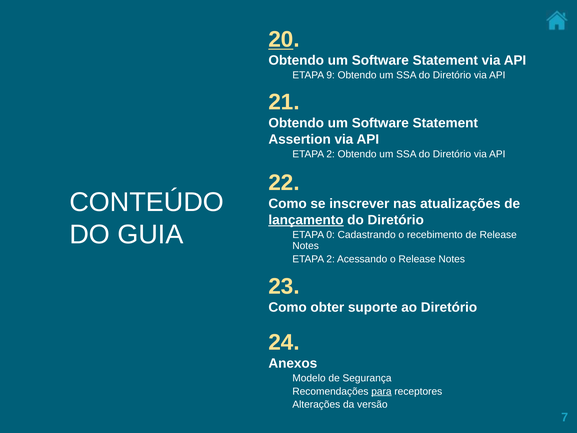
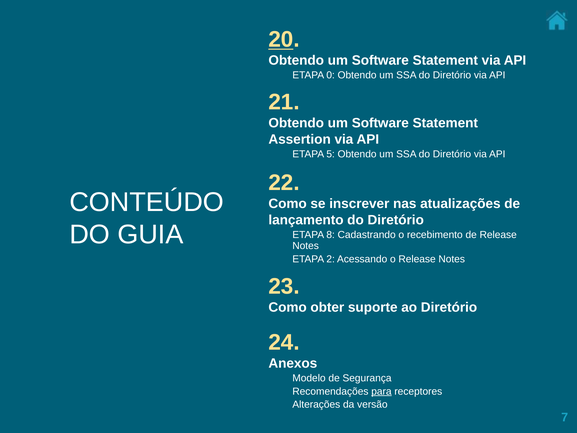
9: 9 -> 0 (331, 75)
2: 2 -> 5 (331, 154)
lançamento underline: present -> none (306, 220)
0: 0 -> 8 (331, 235)
